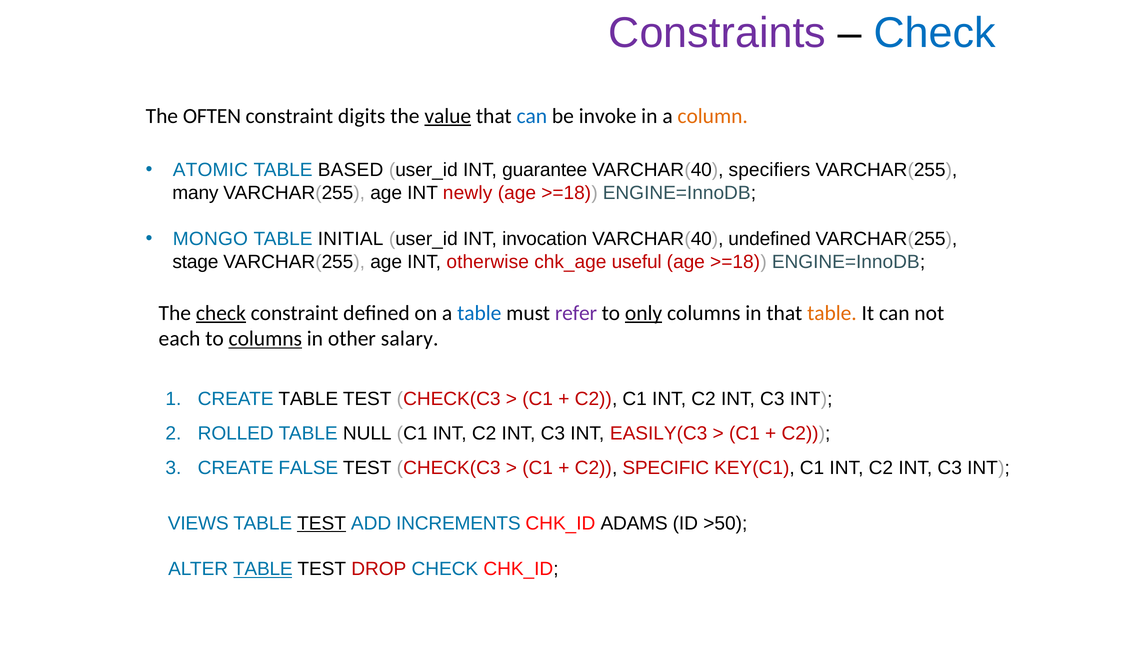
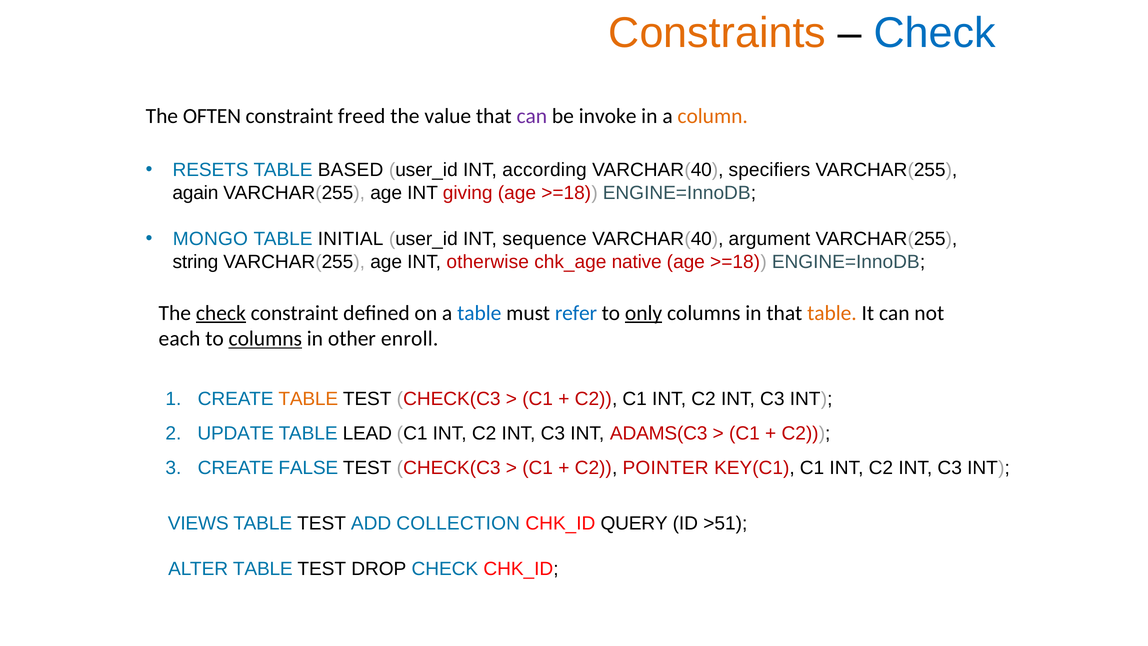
Constraints colour: purple -> orange (717, 33)
digits: digits -> freed (362, 116)
value underline: present -> none (448, 116)
can colour: blue -> purple (532, 116)
ATOMIC: ATOMIC -> RESETS (211, 170)
guarantee: guarantee -> according (545, 170)
many: many -> again (195, 193)
newly: newly -> giving (468, 193)
invocation: invocation -> sequence (545, 239)
undefined: undefined -> argument (769, 239)
stage: stage -> string (195, 262)
useful: useful -> native (637, 262)
refer colour: purple -> blue (576, 313)
salary: salary -> enroll (410, 339)
TABLE colour: black -> orange (308, 399)
ROLLED: ROLLED -> UPDATE (236, 433)
NULL: NULL -> LEAD (367, 433)
EASILY(C3: EASILY(C3 -> ADAMS(C3 (659, 433)
SPECIFIC: SPECIFIC -> POINTER (666, 468)
TEST underline: present -> none (322, 523)
INCREMENTS: INCREMENTS -> COLLECTION (458, 523)
ADAMS: ADAMS -> QUERY (634, 523)
>50: >50 -> >51 (725, 523)
TABLE underline: present -> none (263, 569)
DROP colour: red -> black (379, 569)
